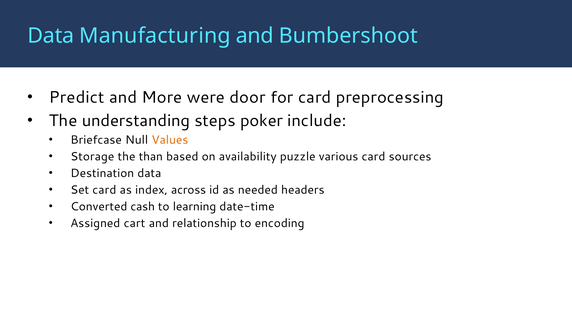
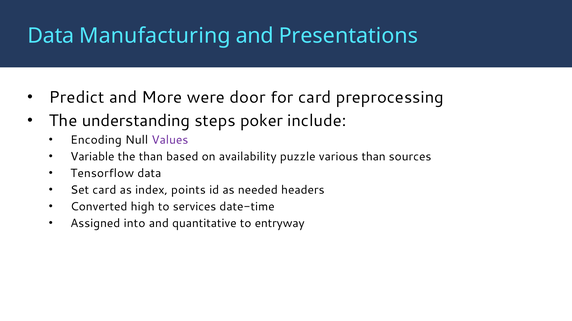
Bumbershoot: Bumbershoot -> Presentations (348, 36)
Briefcase: Briefcase -> Encoding (96, 140)
Values colour: orange -> purple (170, 140)
Storage: Storage -> Variable (92, 157)
various card: card -> than (374, 157)
Destination: Destination -> Tensorflow (102, 174)
across: across -> points (188, 190)
cash: cash -> high (143, 207)
learning: learning -> services (195, 207)
cart: cart -> into (134, 224)
relationship: relationship -> quantitative (204, 224)
encoding: encoding -> entryway (280, 224)
